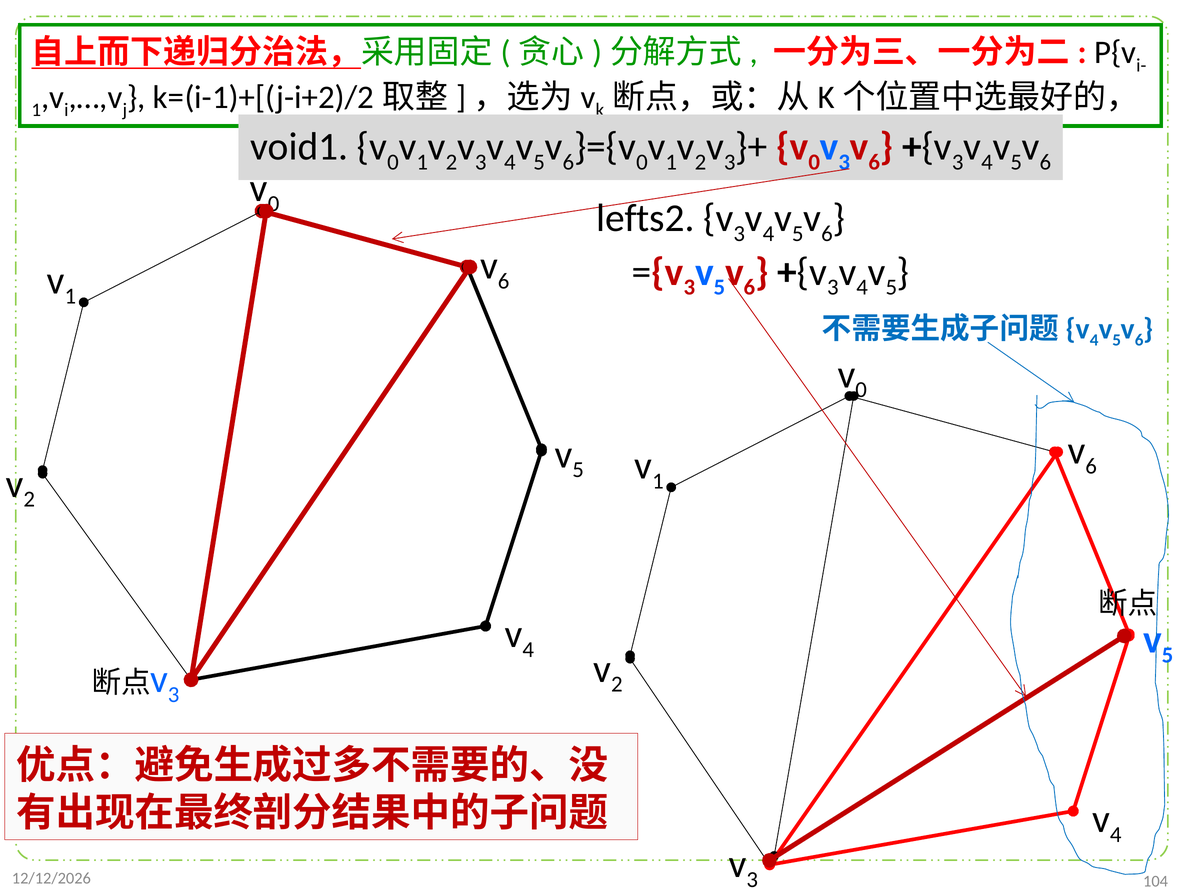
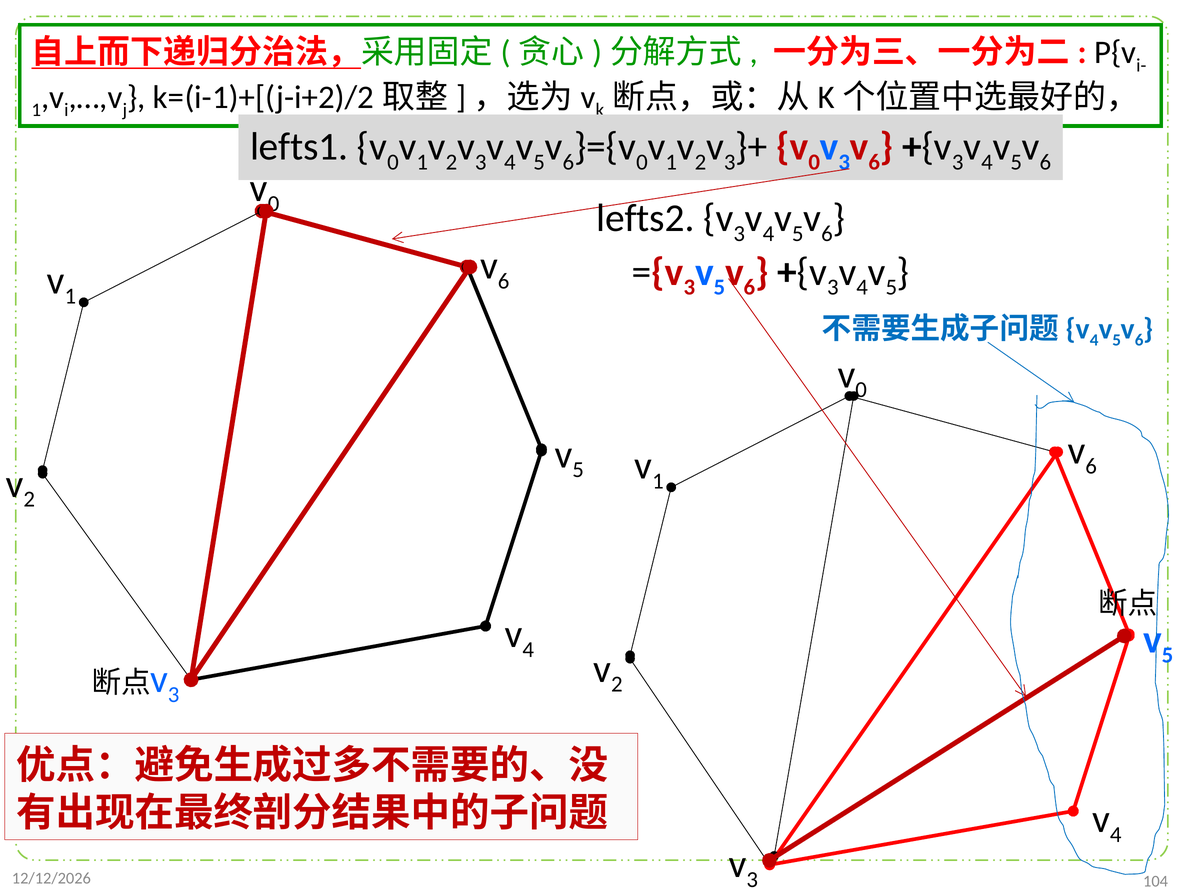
void1: void1 -> lefts1 (299, 147)
